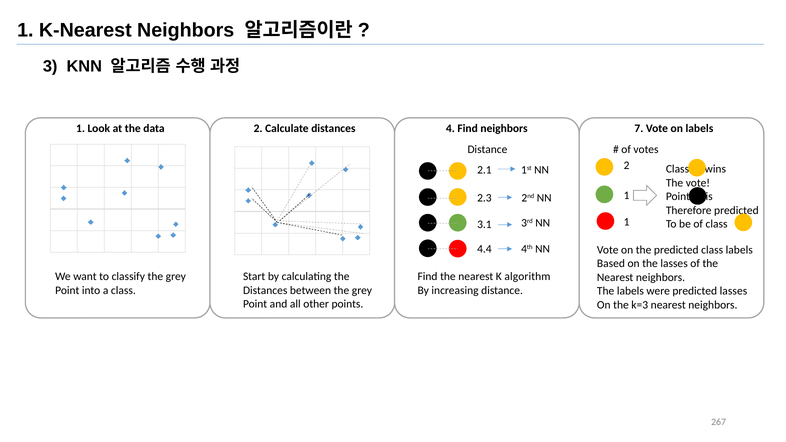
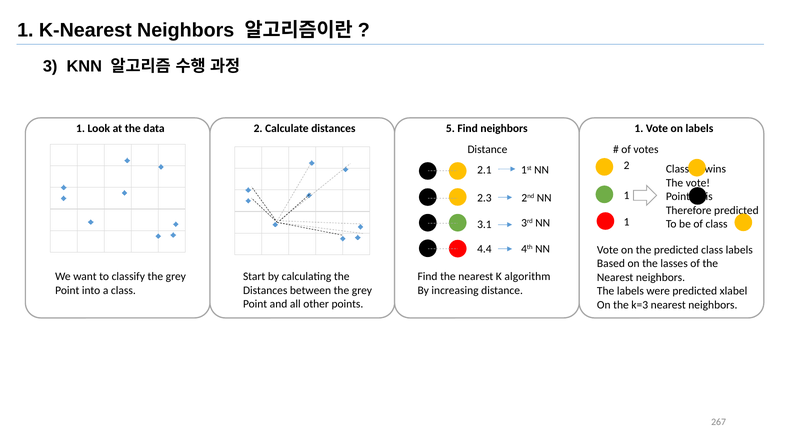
4: 4 -> 5 (450, 128)
neighbors 7: 7 -> 1 (639, 128)
predicted lasses: lasses -> xlabel (734, 291)
